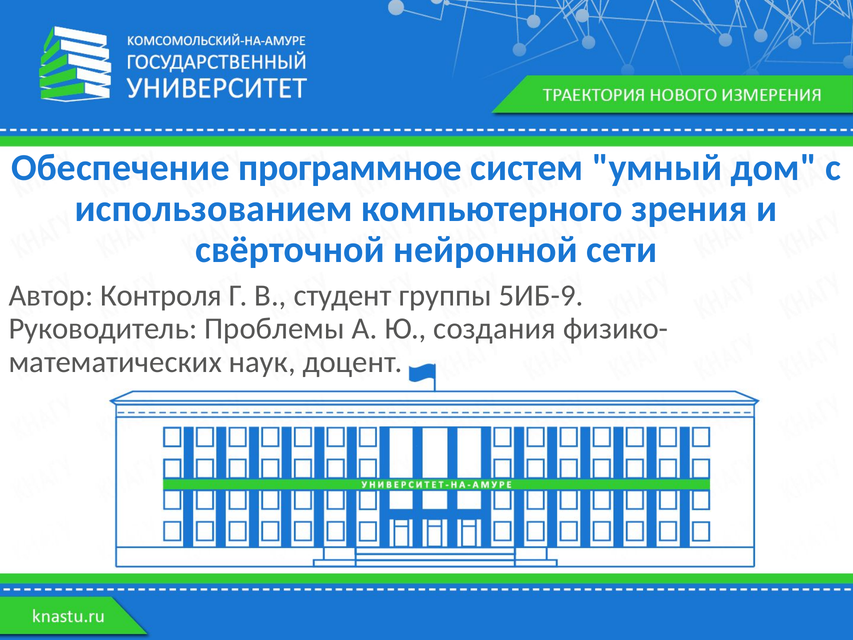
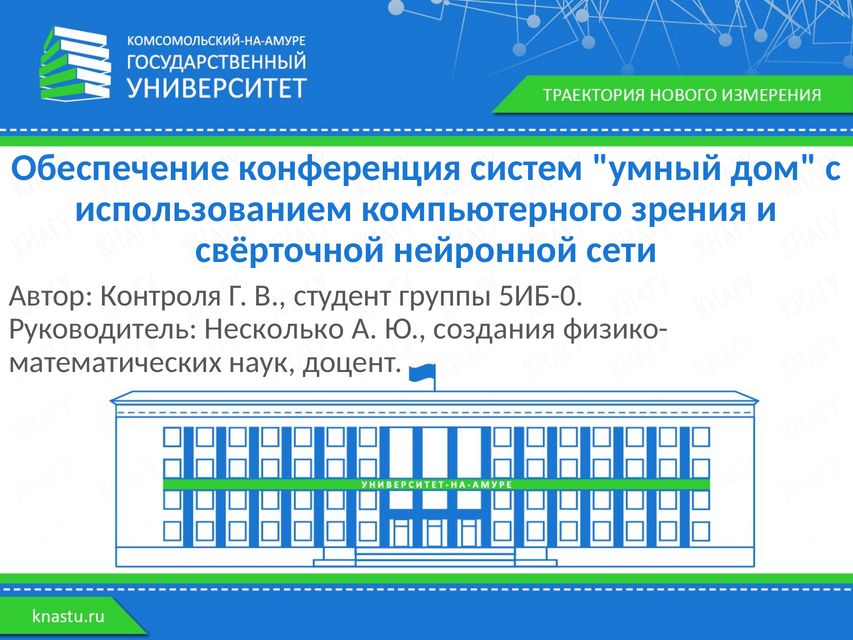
программное: программное -> конференция (350, 168)
5ИБ-9: 5ИБ-9 -> 5ИБ-0 (541, 295)
Проблемы: Проблемы -> Несколько (274, 329)
